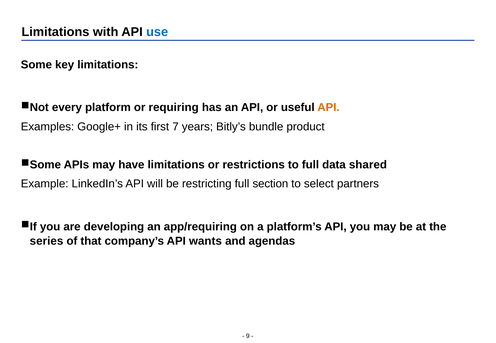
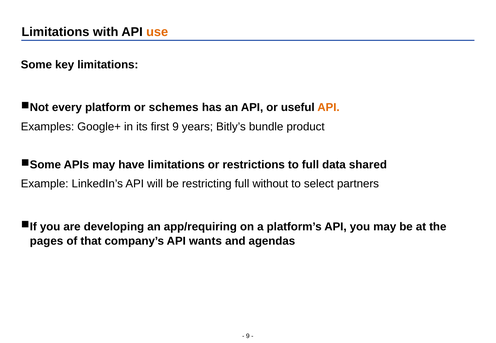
use colour: blue -> orange (157, 32)
requiring: requiring -> schemes (174, 108)
first 7: 7 -> 9 (176, 127)
section: section -> without (270, 184)
series: series -> pages (47, 241)
